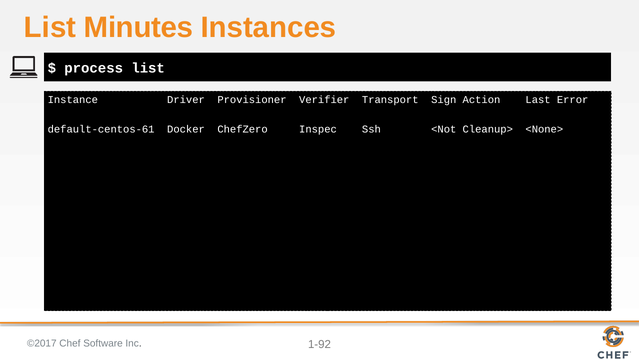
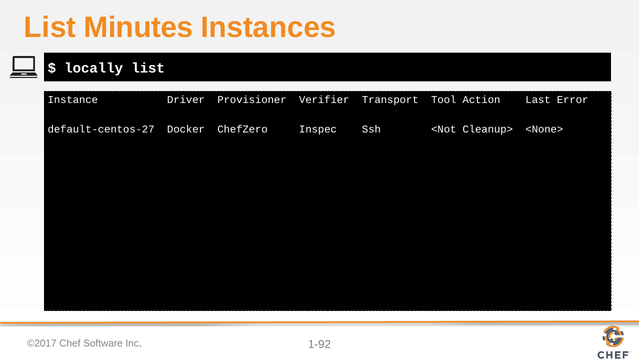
process: process -> locally (94, 68)
Sign: Sign -> Tool (444, 100)
default-centos-61: default-centos-61 -> default-centos-27 (101, 129)
